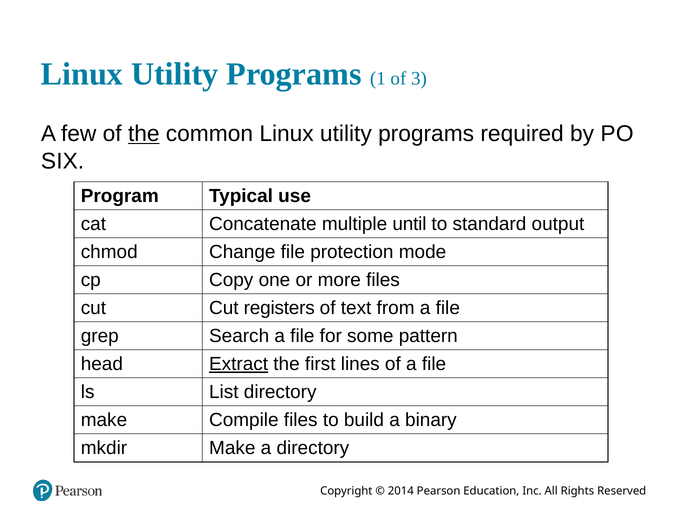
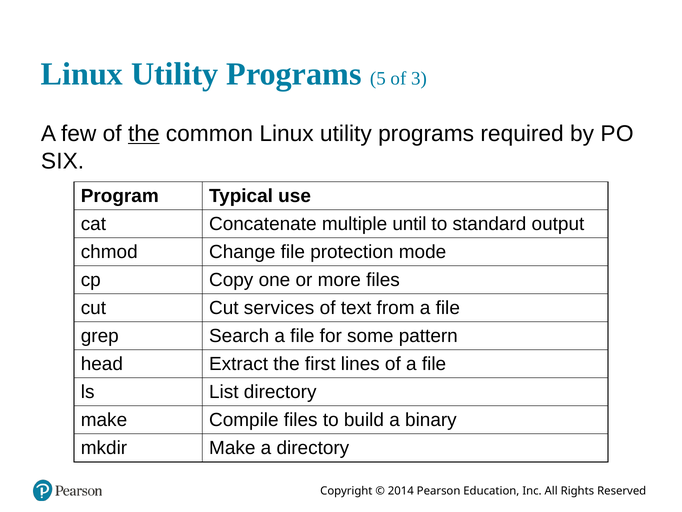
1: 1 -> 5 (378, 78)
registers: registers -> services (279, 308)
Extract underline: present -> none (239, 364)
